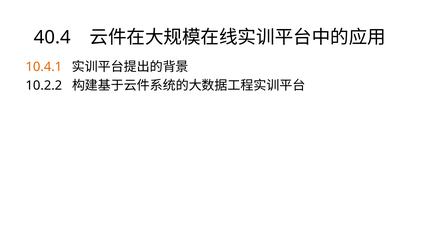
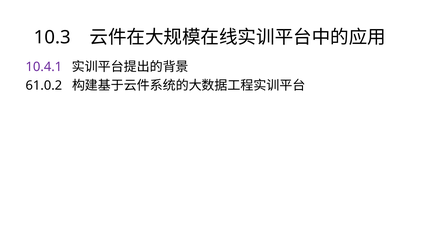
40.4: 40.4 -> 10.3 (52, 37)
10.4.1 colour: orange -> purple (44, 67)
10.2.2: 10.2.2 -> 61.0.2 (44, 86)
